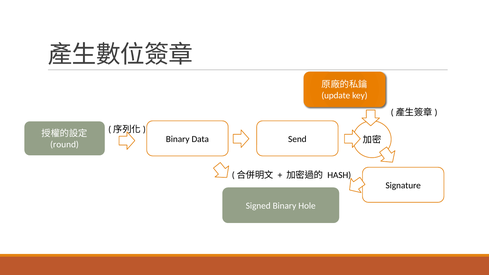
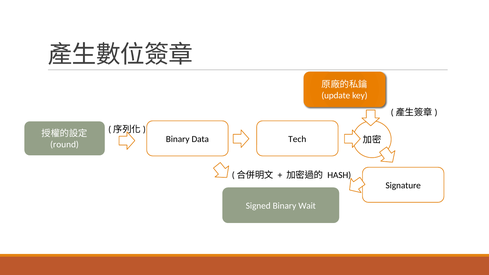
Send: Send -> Tech (297, 139)
Hole: Hole -> Wait (307, 206)
